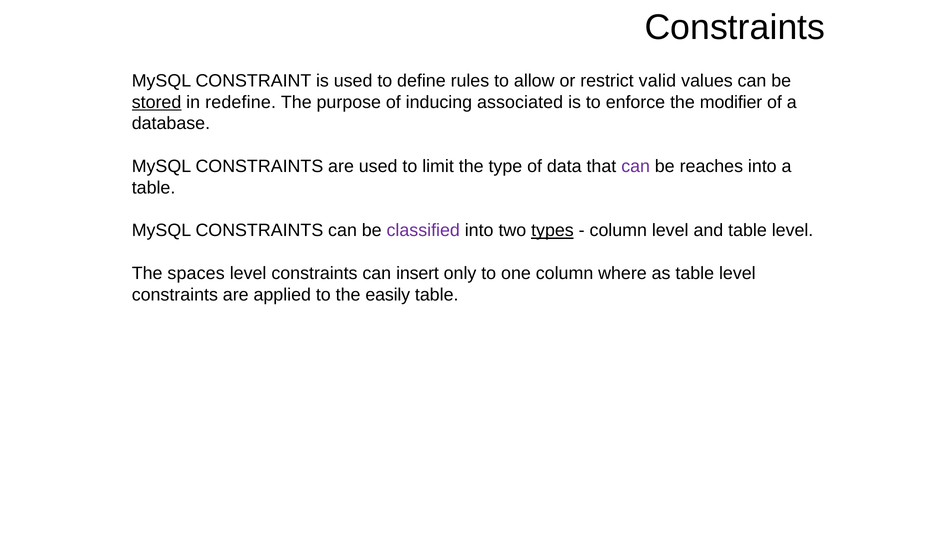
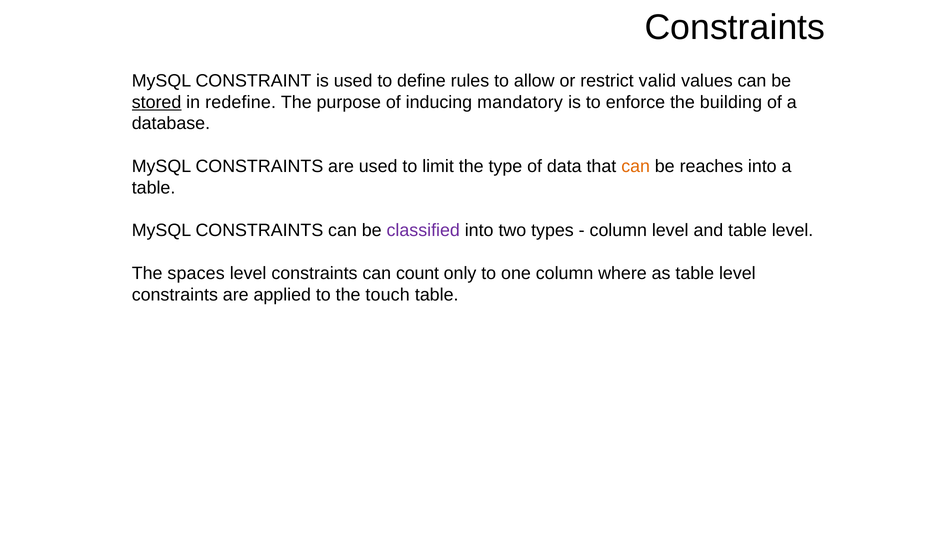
associated: associated -> mandatory (520, 102)
modifier: modifier -> building (731, 102)
can colour: purple -> orange (636, 166)
types underline: present -> none (552, 231)
insert: insert -> count (418, 273)
easily: easily -> touch (388, 295)
